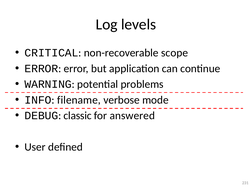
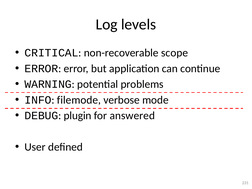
filename: filename -> filemode (79, 100)
classic: classic -> plugin (78, 116)
